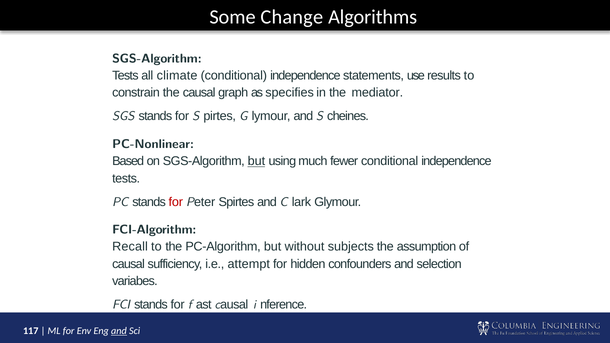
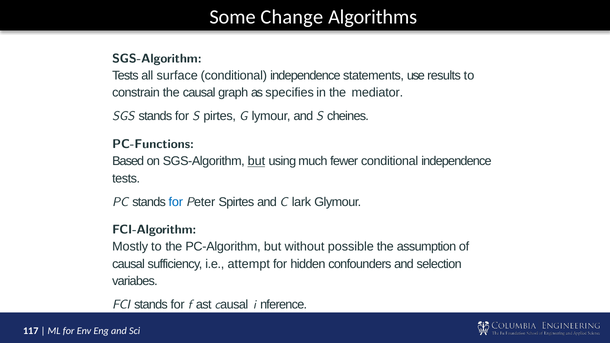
climate: climate -> surface (177, 76)
PC-Nonlinear: PC-Nonlinear -> PC-Functions (153, 144)
for colour: red -> blue (176, 202)
Recall: Recall -> Mostly (130, 247)
subjects: subjects -> possible (351, 247)
and underline: present -> none (119, 331)
